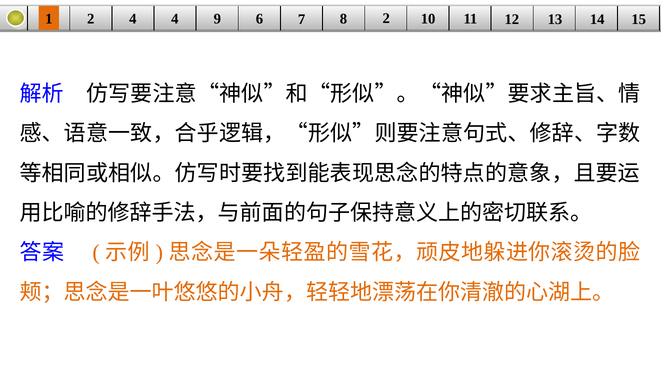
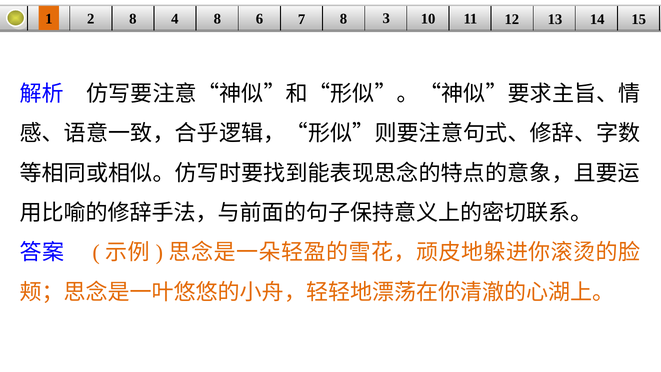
2 4: 4 -> 8 (133, 19)
4 9: 9 -> 8 (217, 19)
8 2: 2 -> 3 (386, 19)
